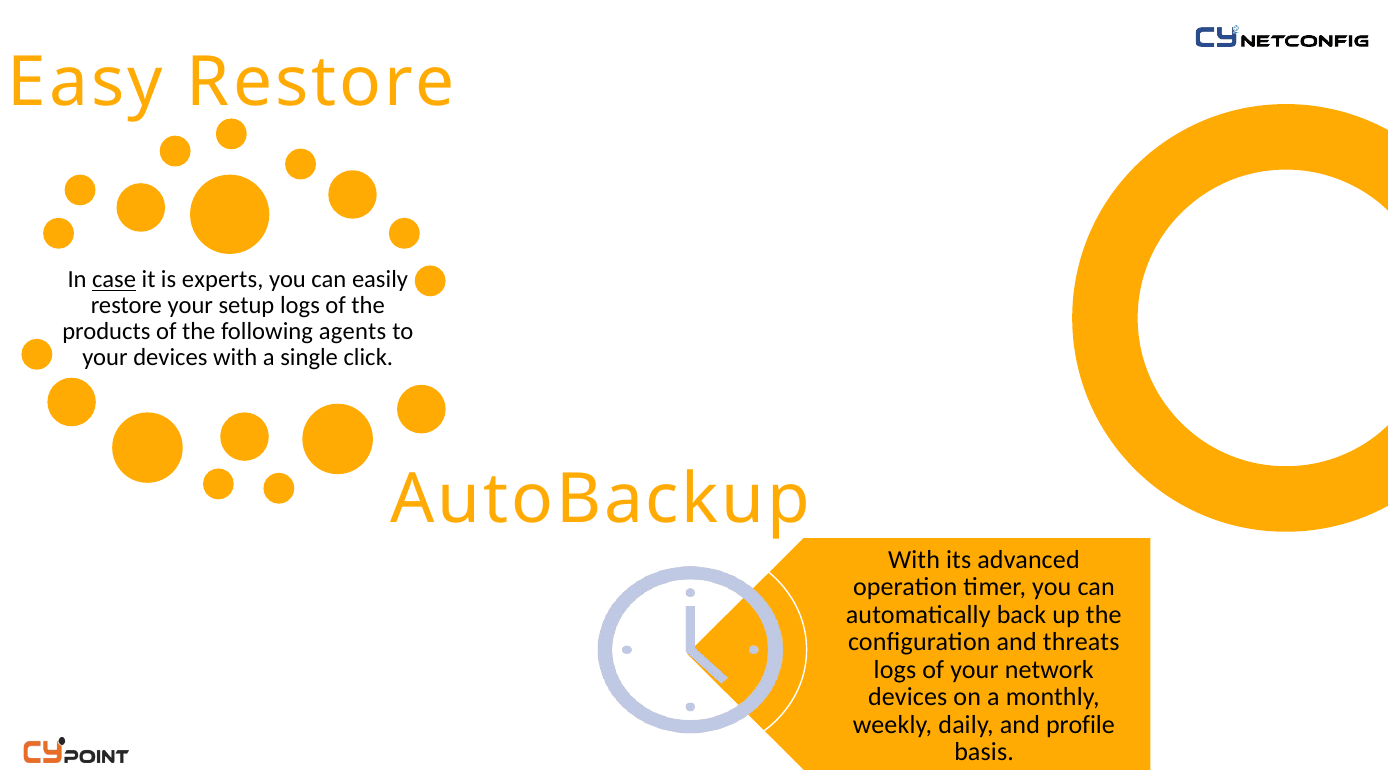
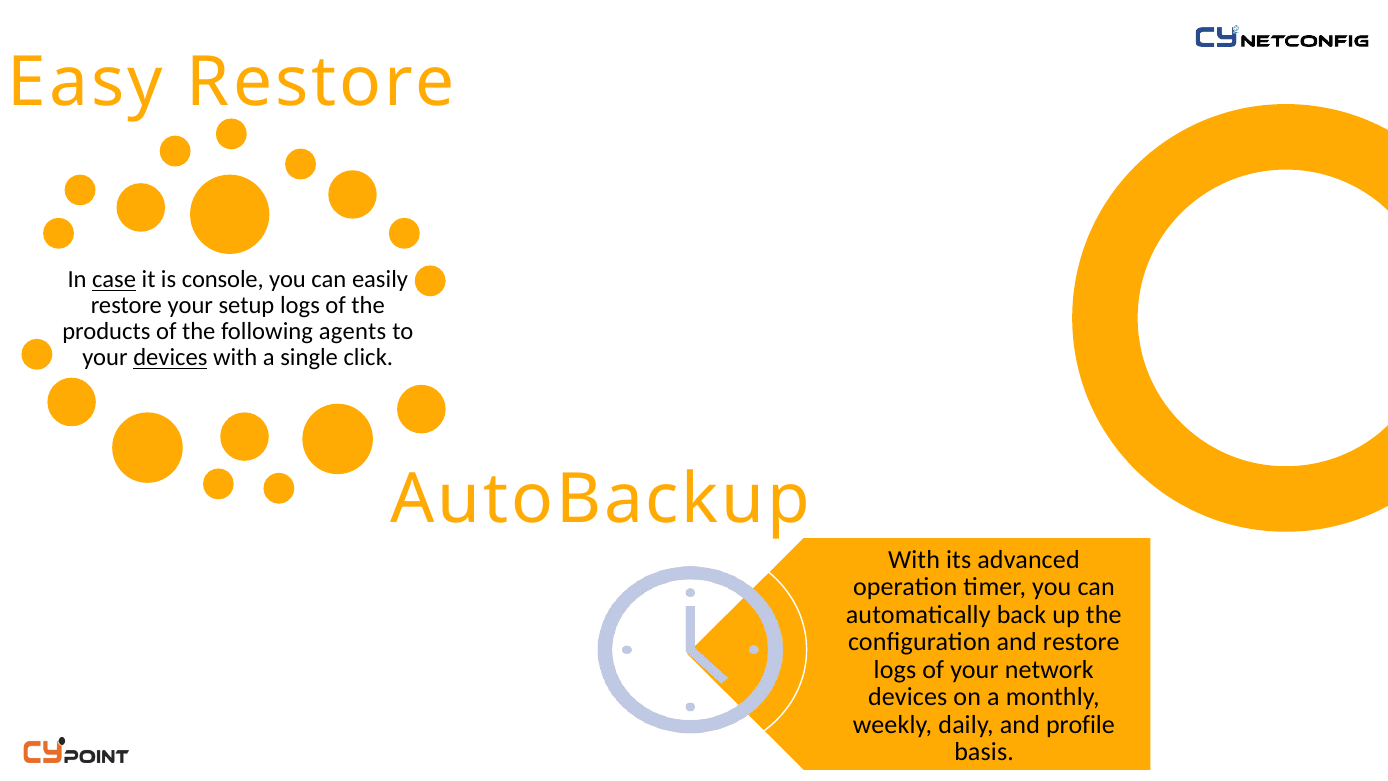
experts: experts -> console (223, 280)
devices underline: none -> present (170, 358)
and threats: threats -> restore (1081, 642)
